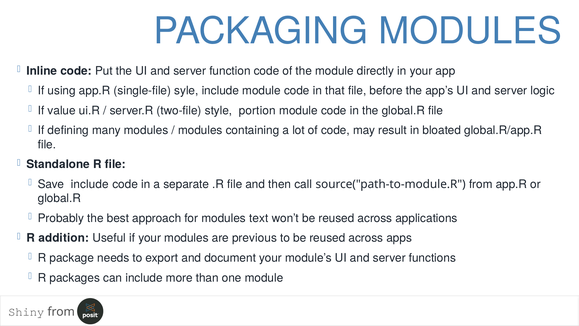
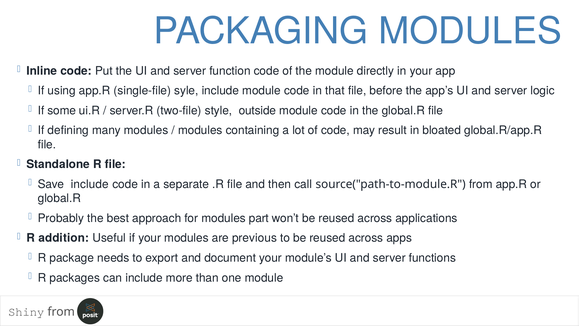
value: value -> some (62, 110)
portion: portion -> outside (257, 110)
text: text -> part (259, 218)
